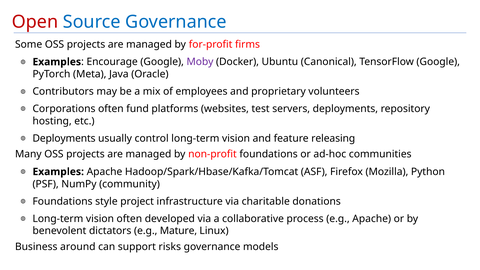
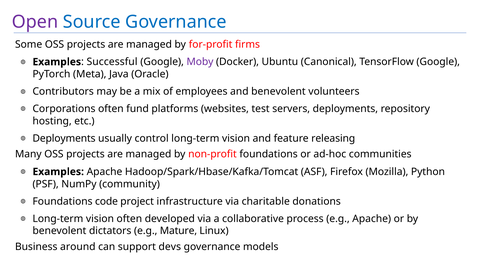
Open colour: red -> purple (35, 22)
Encourage: Encourage -> Successful (112, 62)
and proprietary: proprietary -> benevolent (278, 91)
style: style -> code (106, 201)
risks: risks -> devs (170, 247)
